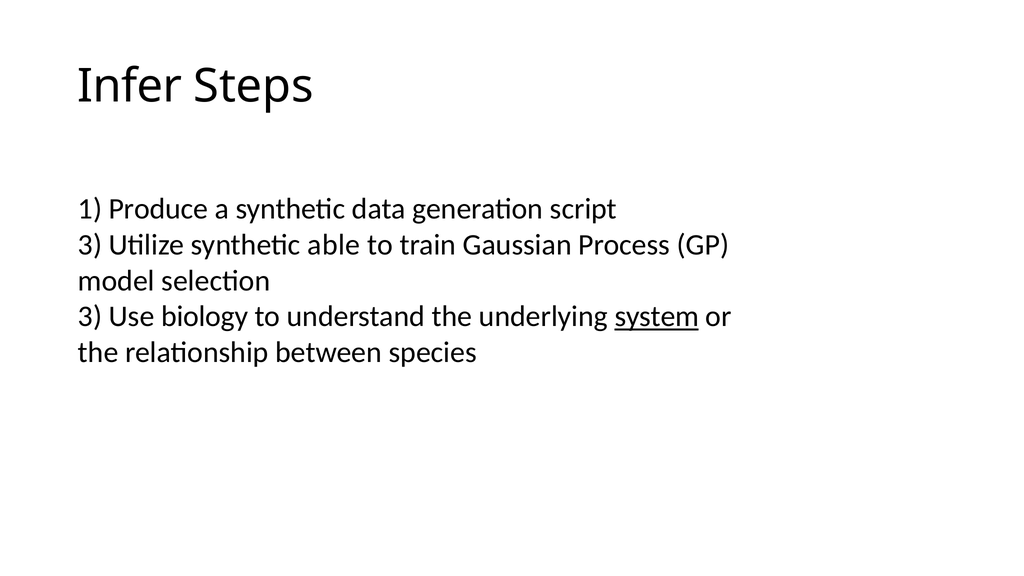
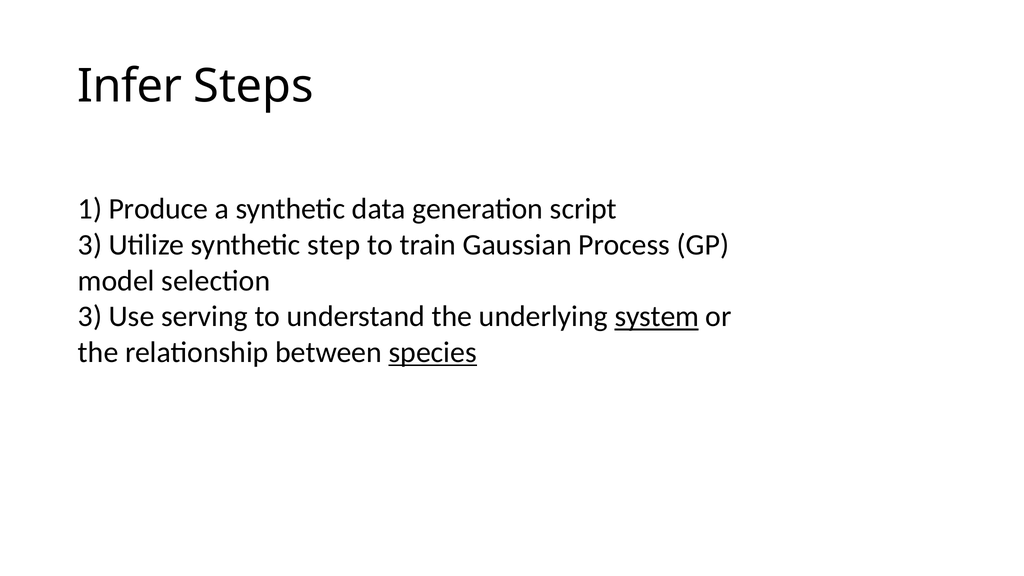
able: able -> step (334, 245)
biology: biology -> serving (205, 317)
species underline: none -> present (433, 352)
